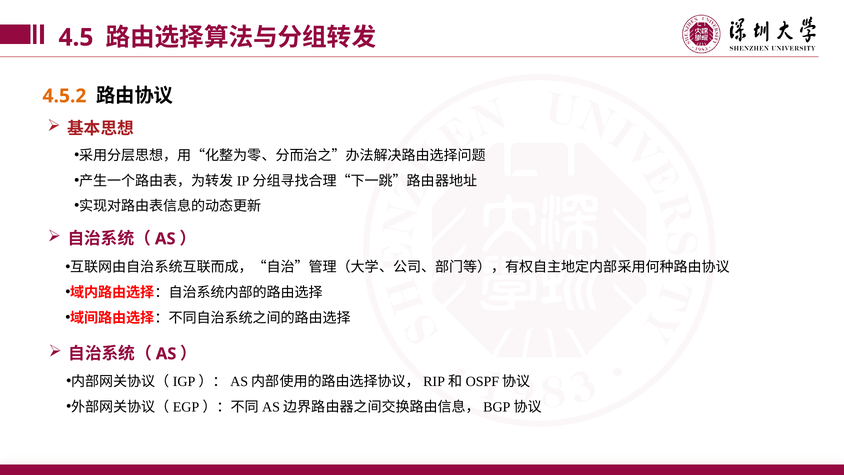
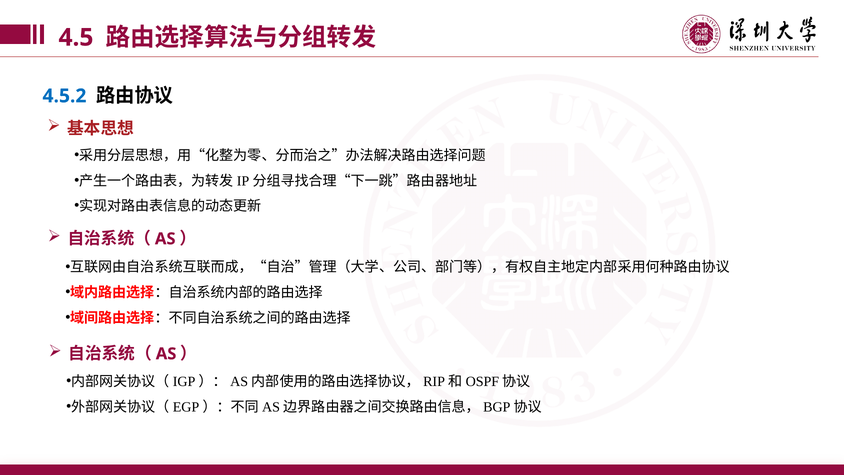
4.5.2 colour: orange -> blue (64, 96)
